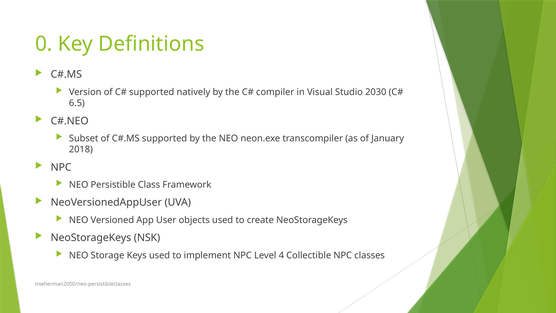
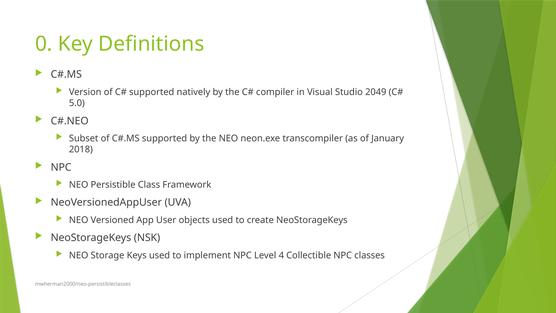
2030: 2030 -> 2049 (376, 92)
6.5: 6.5 -> 5.0 (77, 103)
